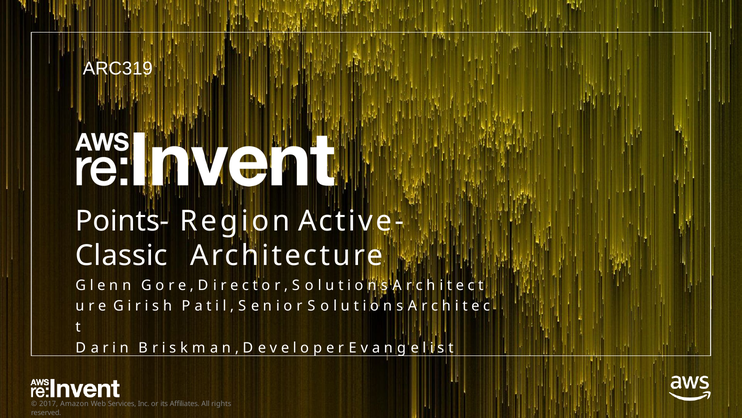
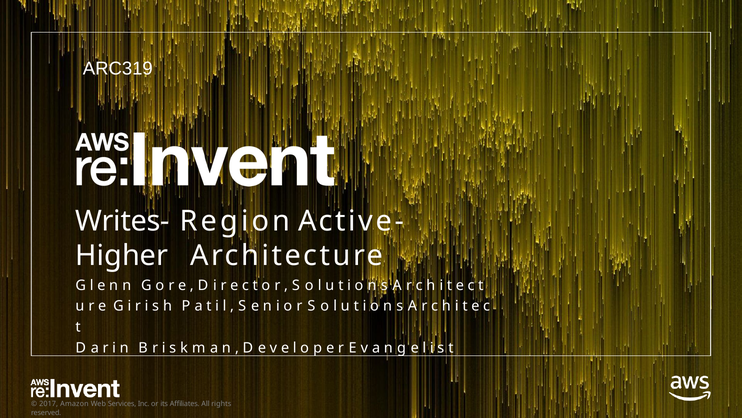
Points-: Points- -> Writes- (122, 221)
Classic: Classic -> Higher (122, 255)
